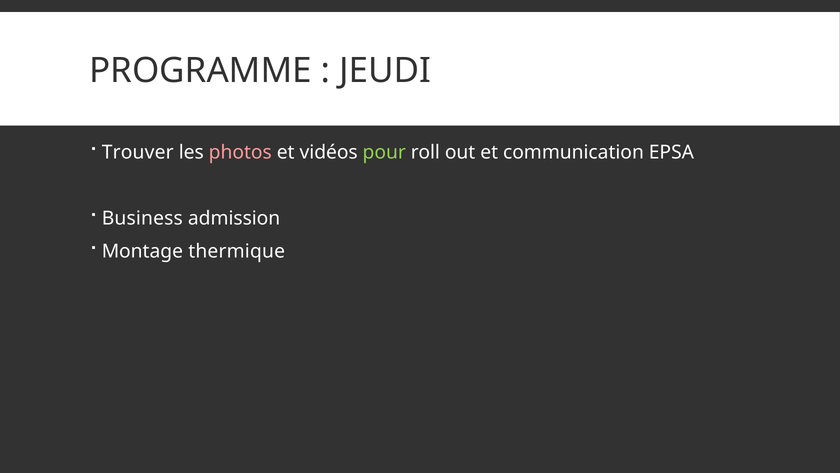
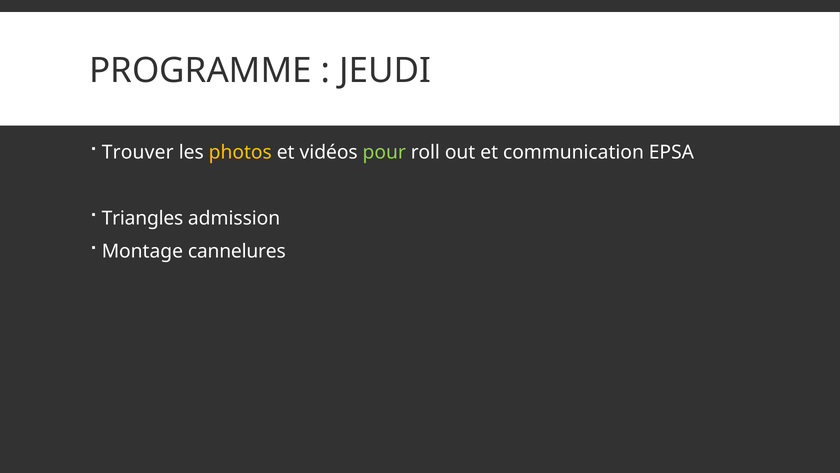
photos colour: pink -> yellow (240, 152)
Business: Business -> Triangles (142, 218)
thermique: thermique -> cannelures (237, 251)
